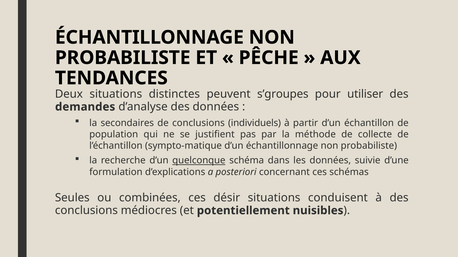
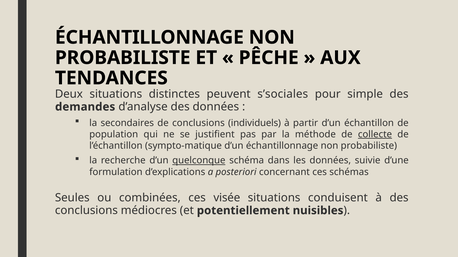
s’groupes: s’groupes -> s’sociales (283, 94)
utiliser: utiliser -> simple (365, 94)
collecte underline: none -> present (375, 135)
désir: désir -> visée (227, 198)
